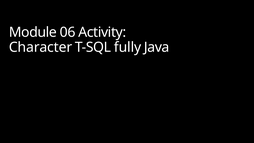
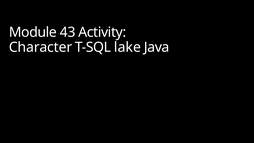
06: 06 -> 43 (68, 32)
fully: fully -> lake (127, 47)
